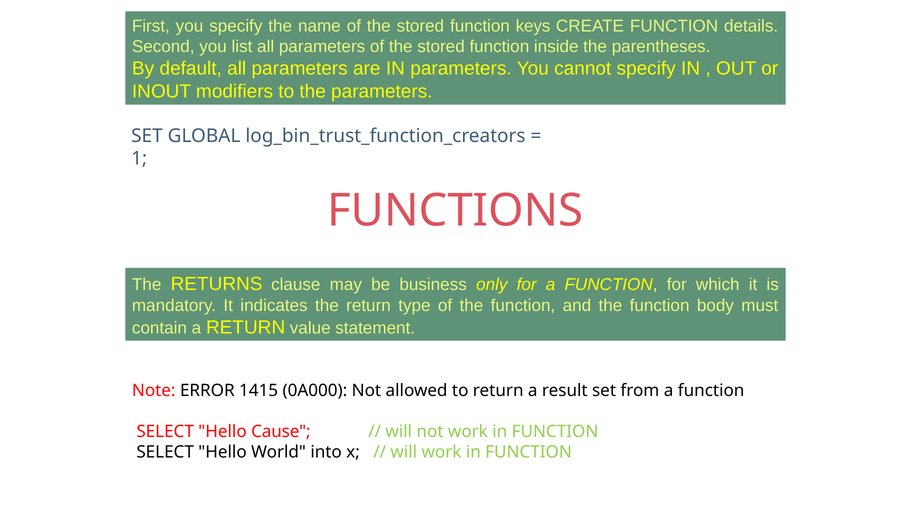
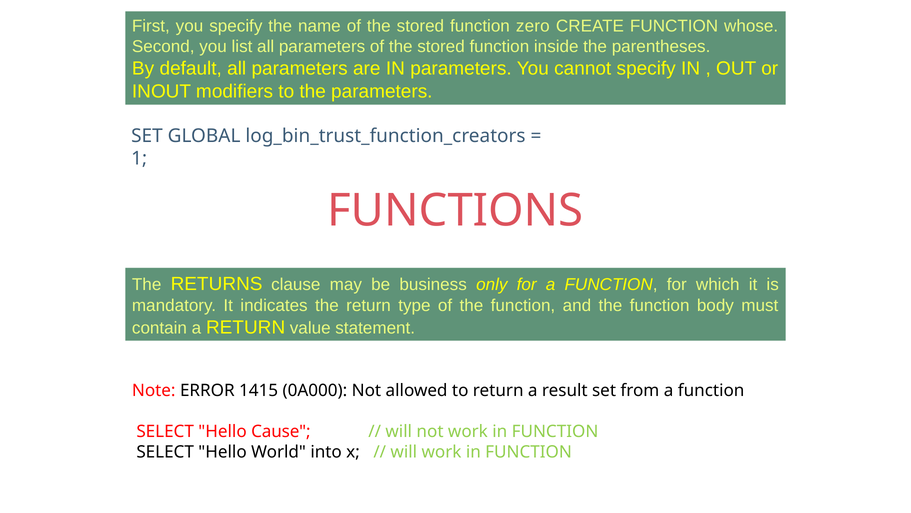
keys: keys -> zero (533, 26)
details: details -> whose (751, 26)
